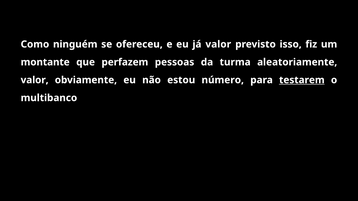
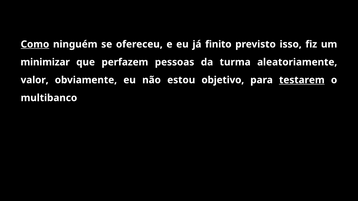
Como underline: none -> present (35, 44)
já valor: valor -> finito (218, 44)
montante: montante -> minimizar (45, 62)
número: número -> objetivo (223, 80)
